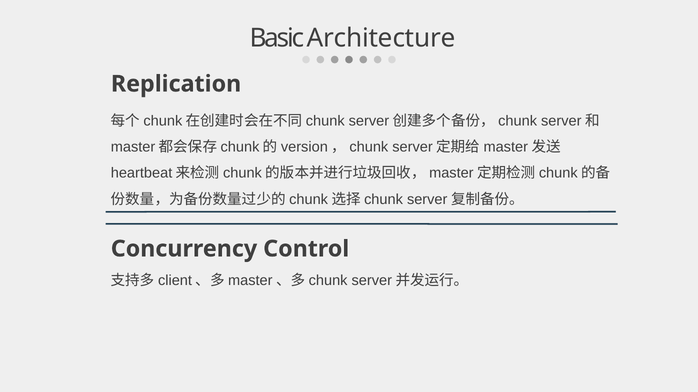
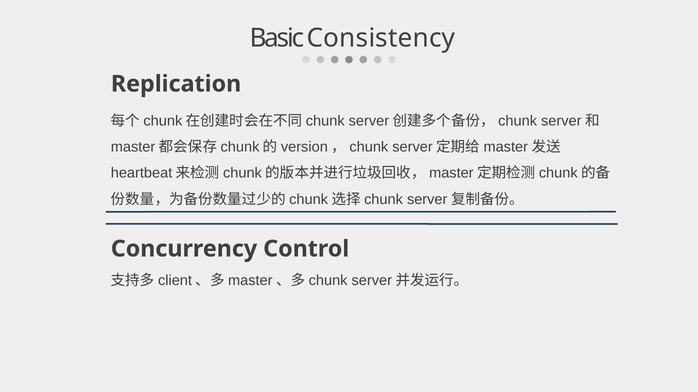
Architecture: Architecture -> Consistency (381, 38)
